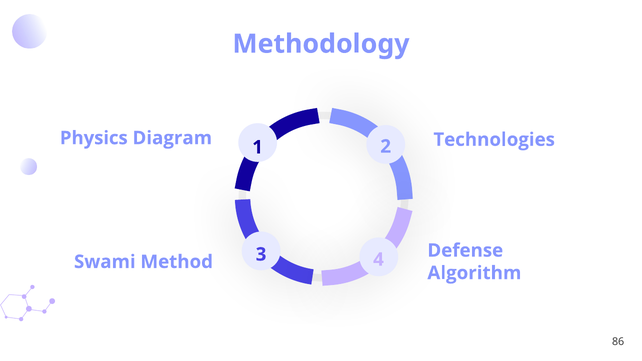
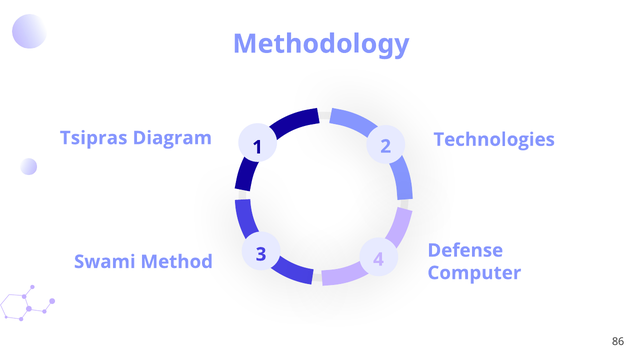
Physics: Physics -> Tsipras (94, 138)
Algorithm: Algorithm -> Computer (474, 273)
